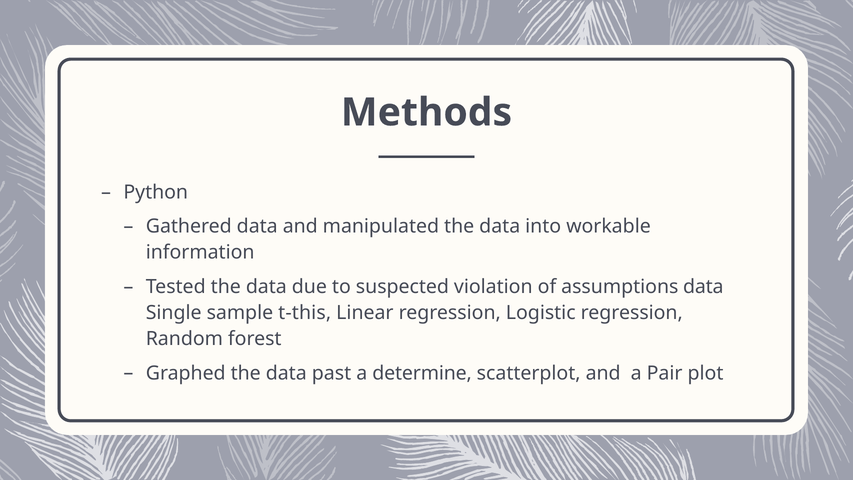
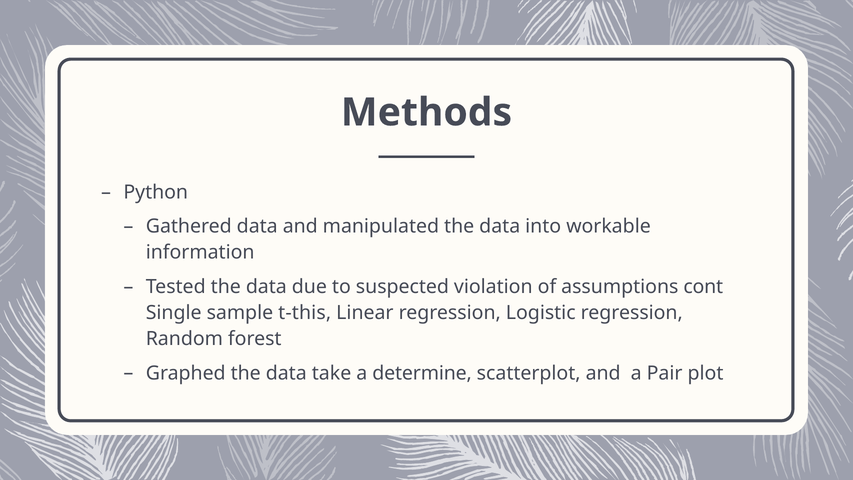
assumptions data: data -> cont (703, 287)
past: past -> take (332, 373)
